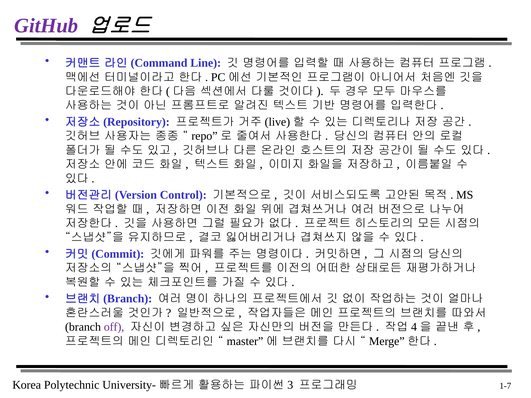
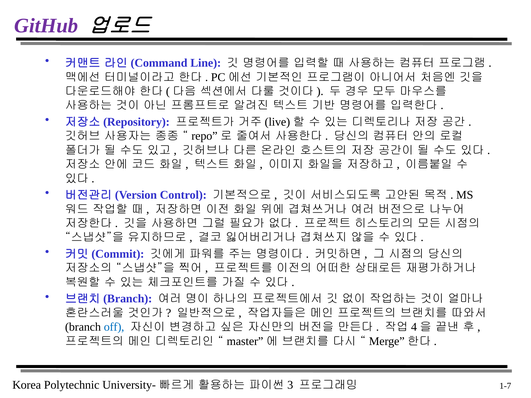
off colour: purple -> blue (114, 327)
